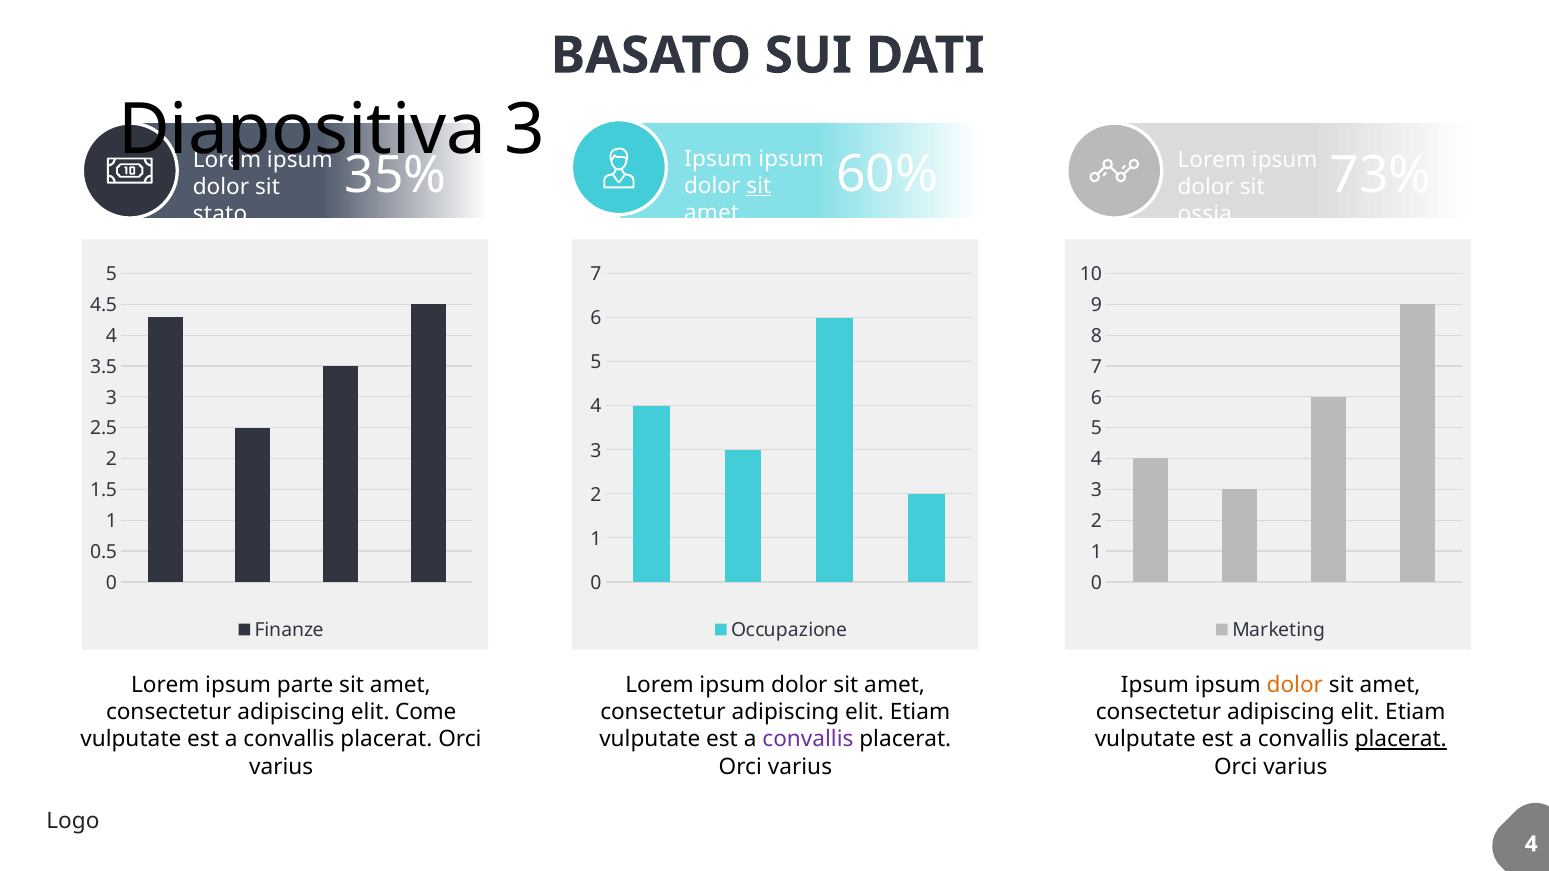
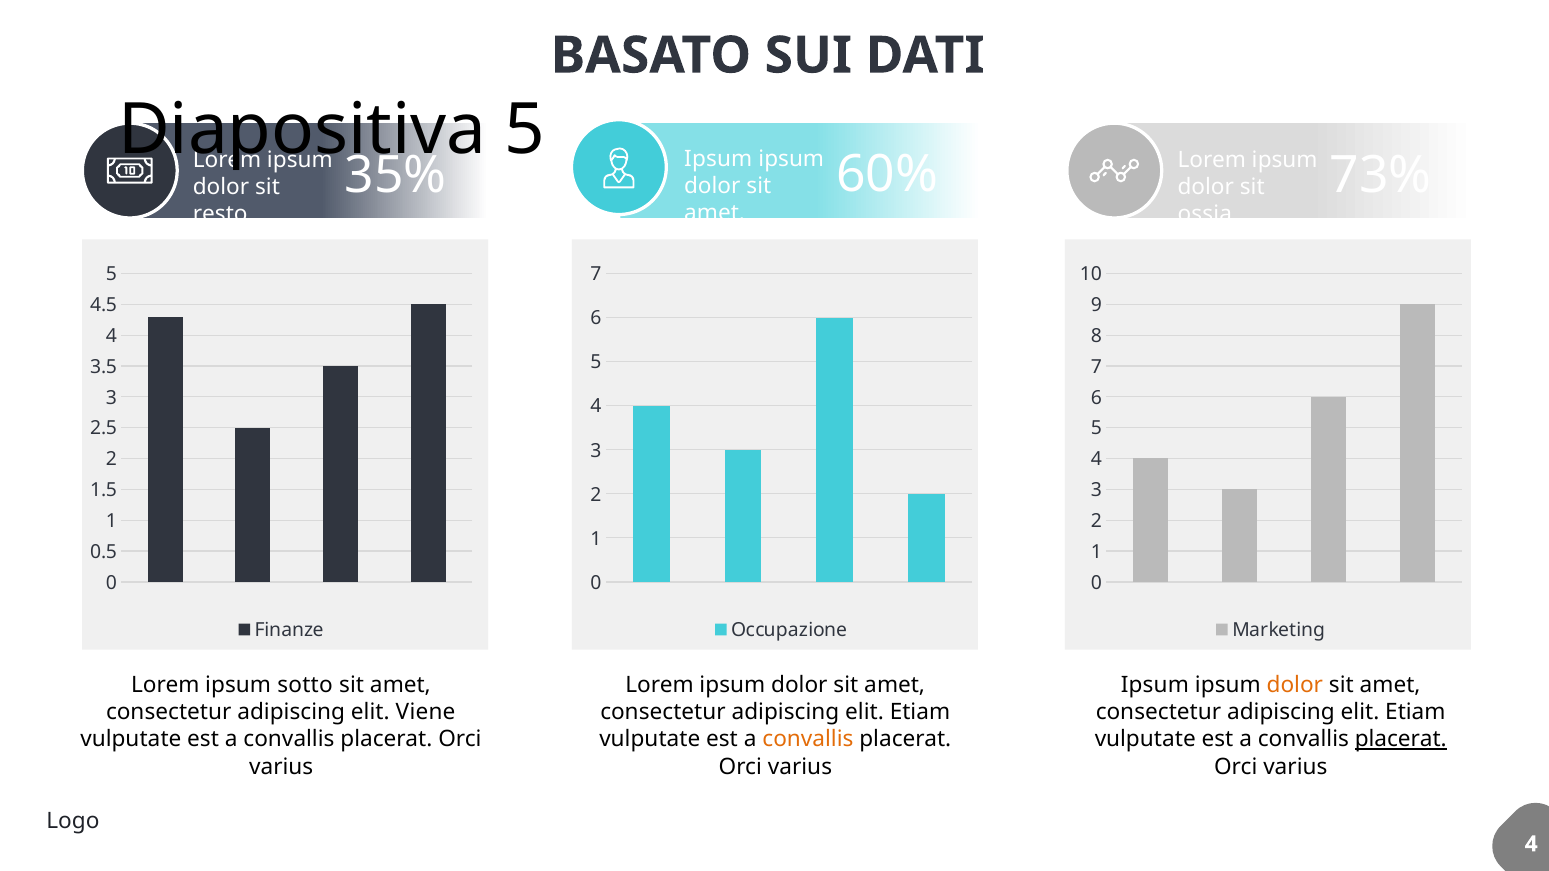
3: 3 -> 5 (525, 130)
sit underline: present -> none (759, 186)
stato: stato -> resto (223, 214)
parte: parte -> sotto (305, 685)
Come: Come -> Viene (426, 713)
convallis colour: purple -> orange (808, 740)
